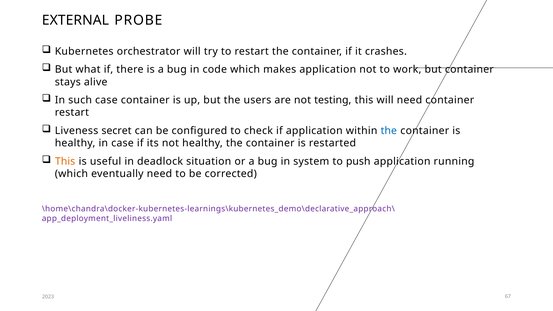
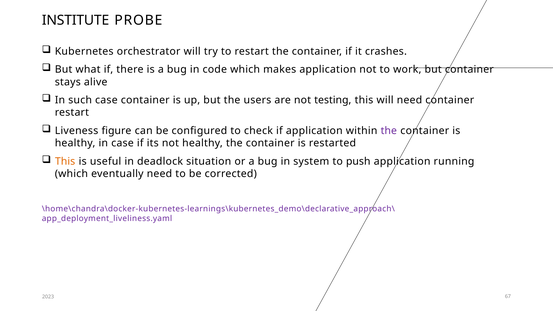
EXTERNAL: EXTERNAL -> INSTITUTE (76, 20)
secret: secret -> figure (116, 131)
the colour: blue -> purple (389, 131)
